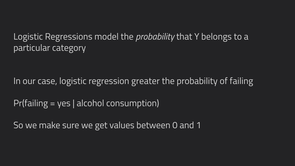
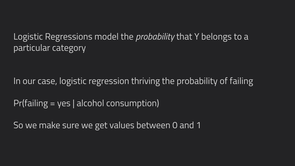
greater: greater -> thriving (146, 81)
